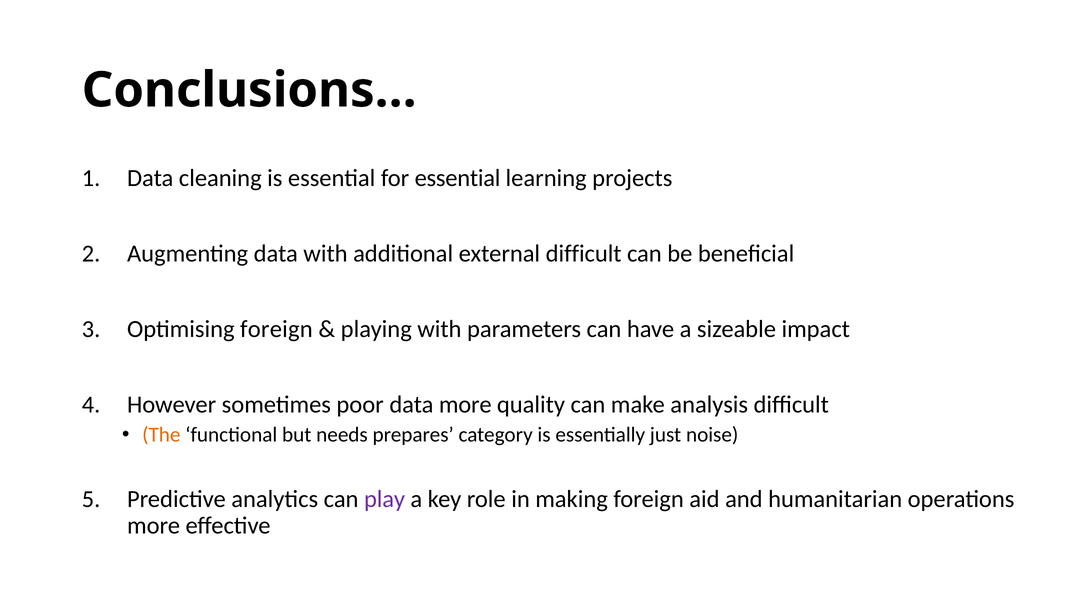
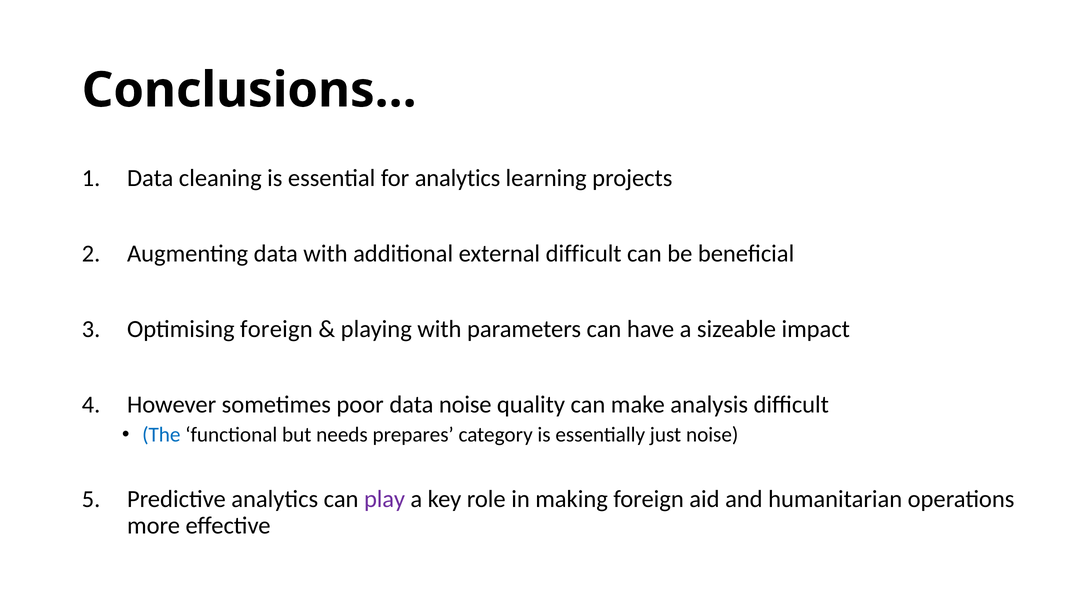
for essential: essential -> analytics (458, 178)
data more: more -> noise (465, 404)
The colour: orange -> blue (161, 434)
